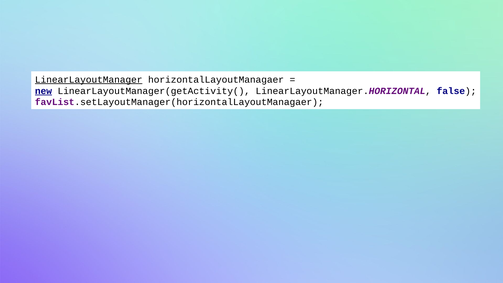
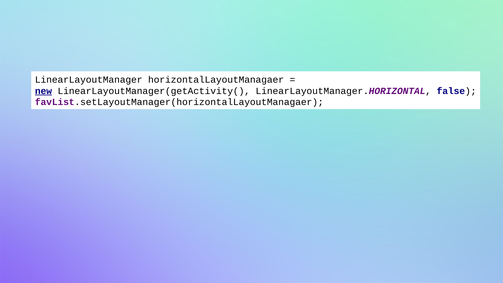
LinearLayoutManager underline: present -> none (89, 80)
